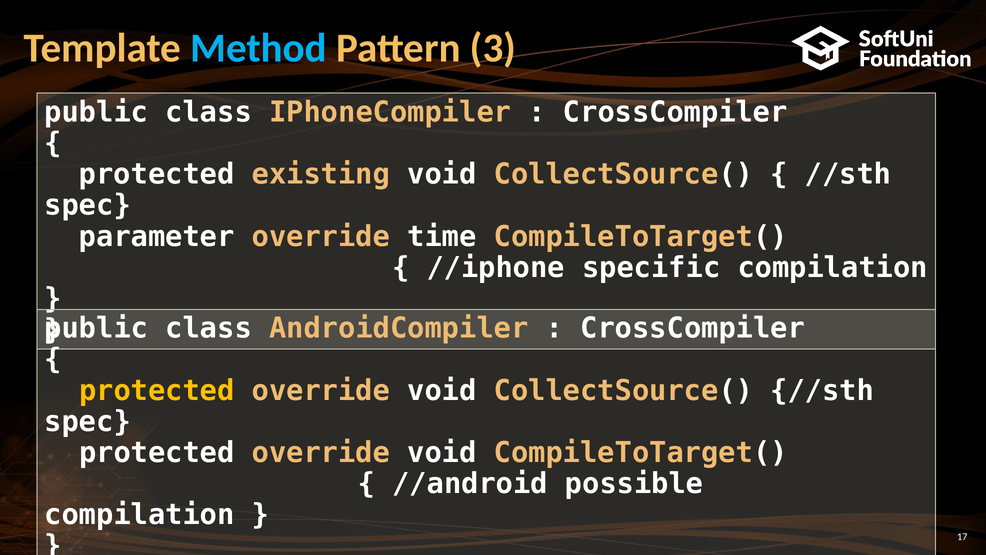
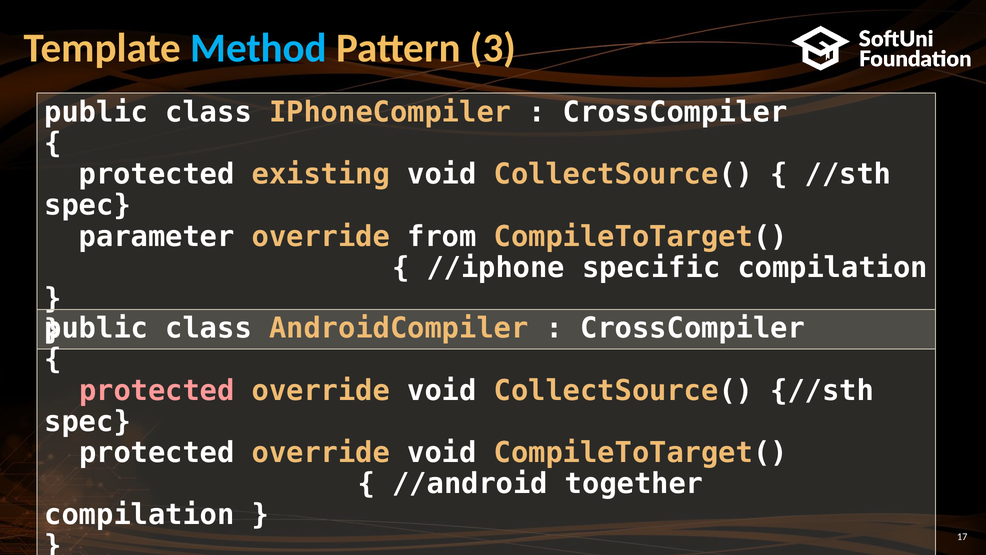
time: time -> from (442, 236)
protected colour: yellow -> pink (157, 390)
possible: possible -> together (634, 484)
